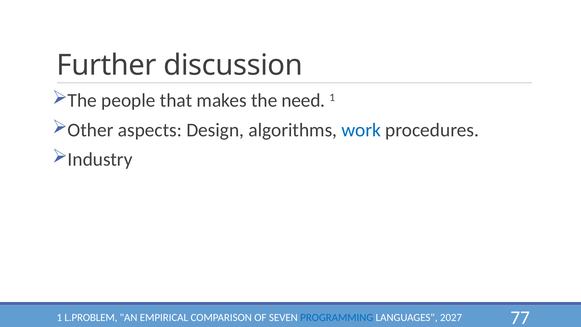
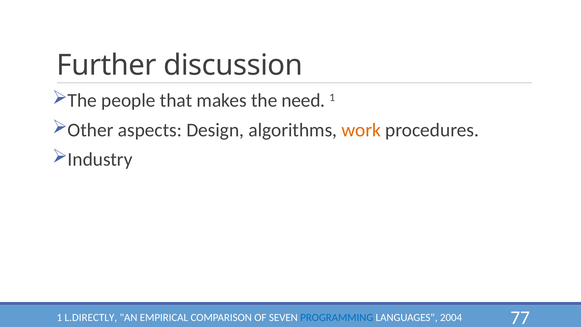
work colour: blue -> orange (361, 130)
L.PROBLEM: L.PROBLEM -> L.DIRECTLY (91, 317)
2027: 2027 -> 2004 (451, 317)
